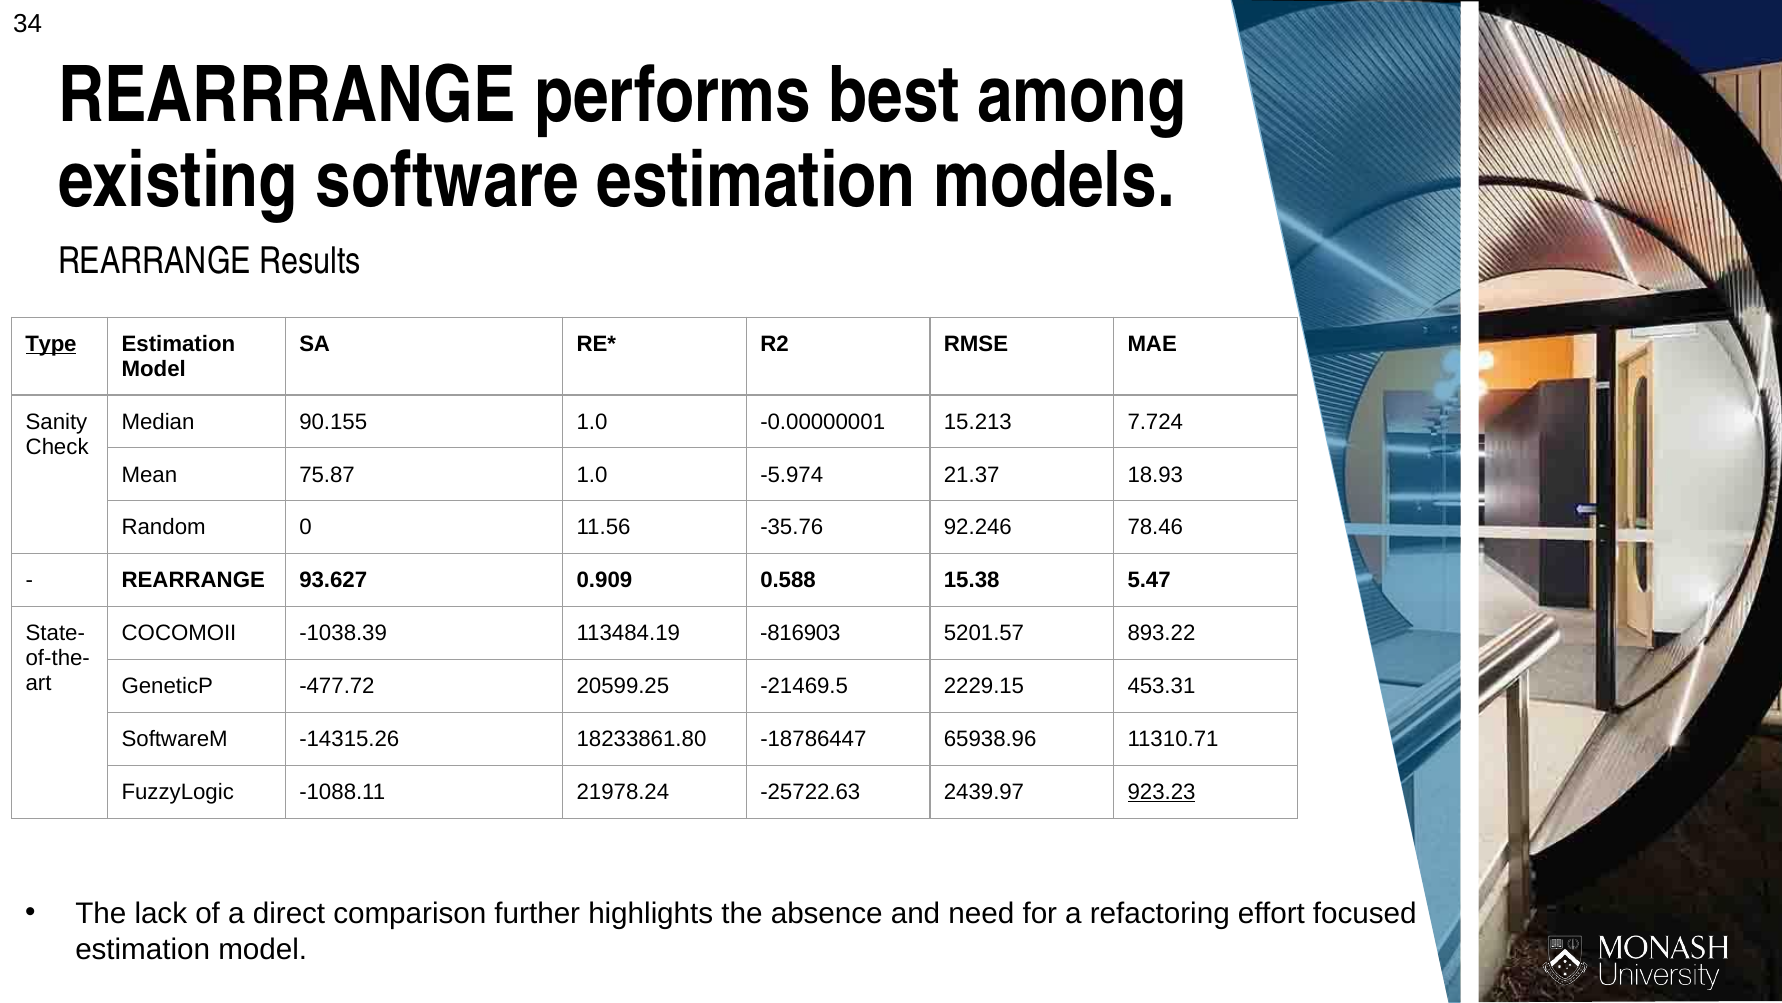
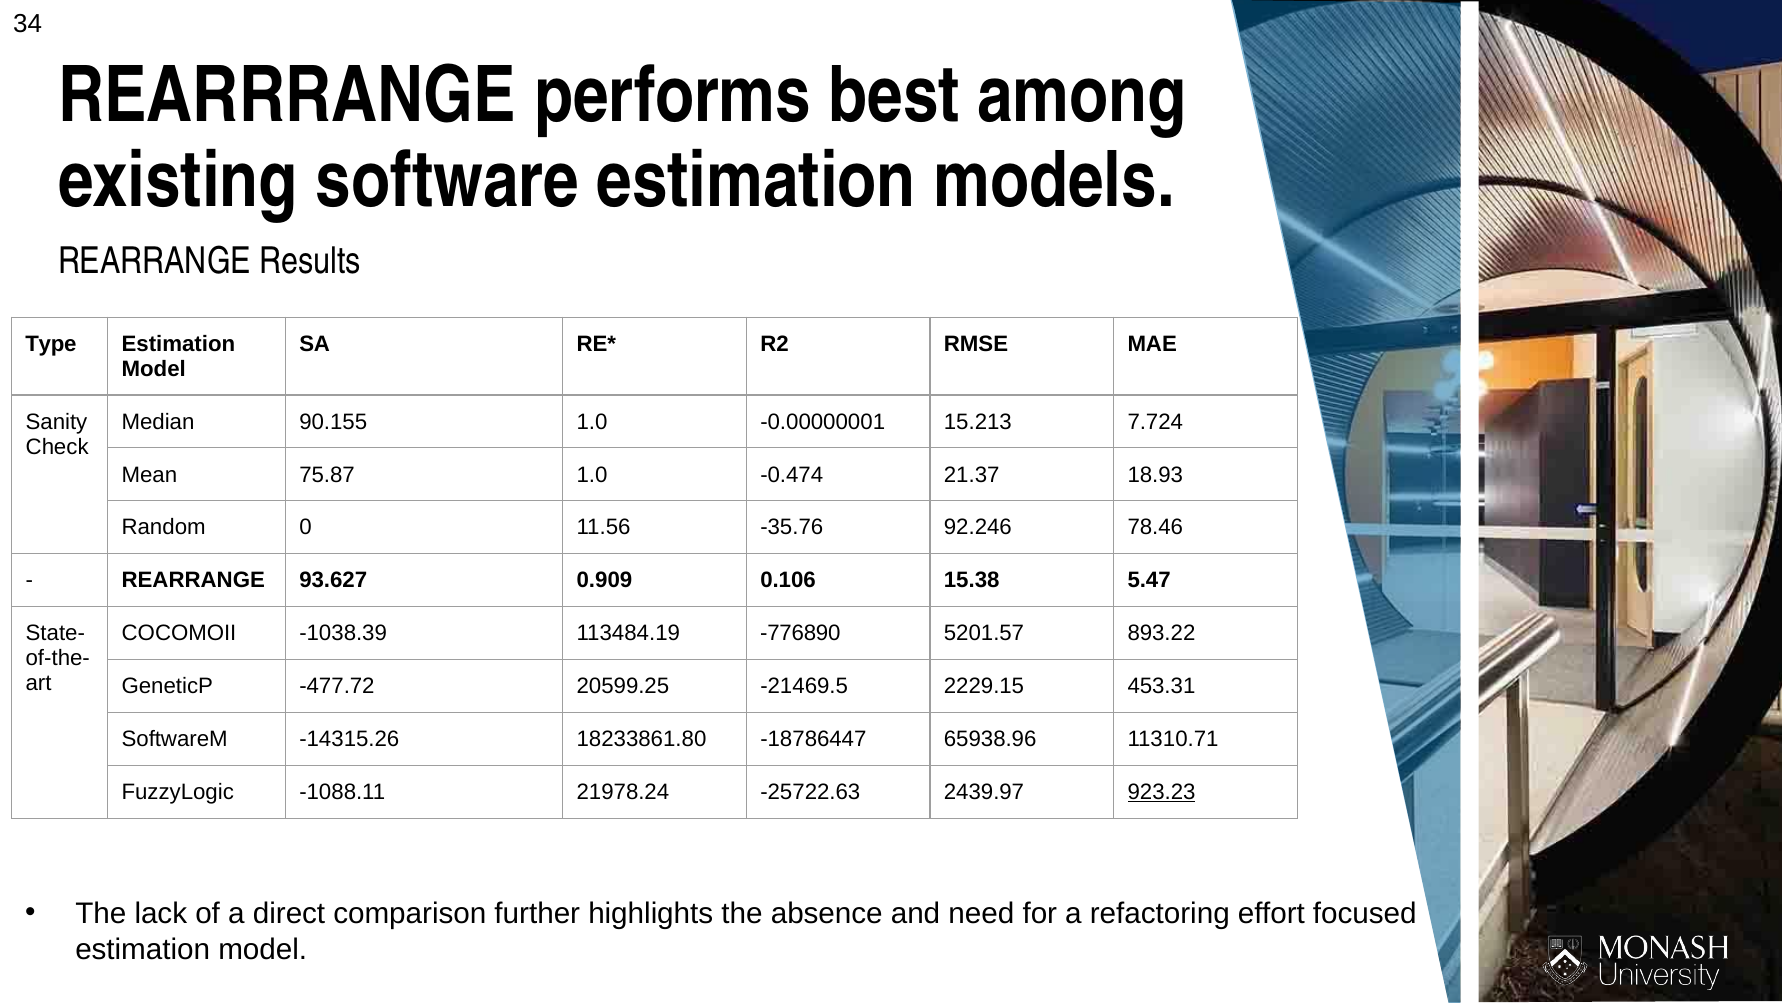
Type underline: present -> none (51, 344)
-5.974: -5.974 -> -0.474 (792, 474)
0.588: 0.588 -> 0.106 (788, 580)
-816903: -816903 -> -776890 (800, 633)
